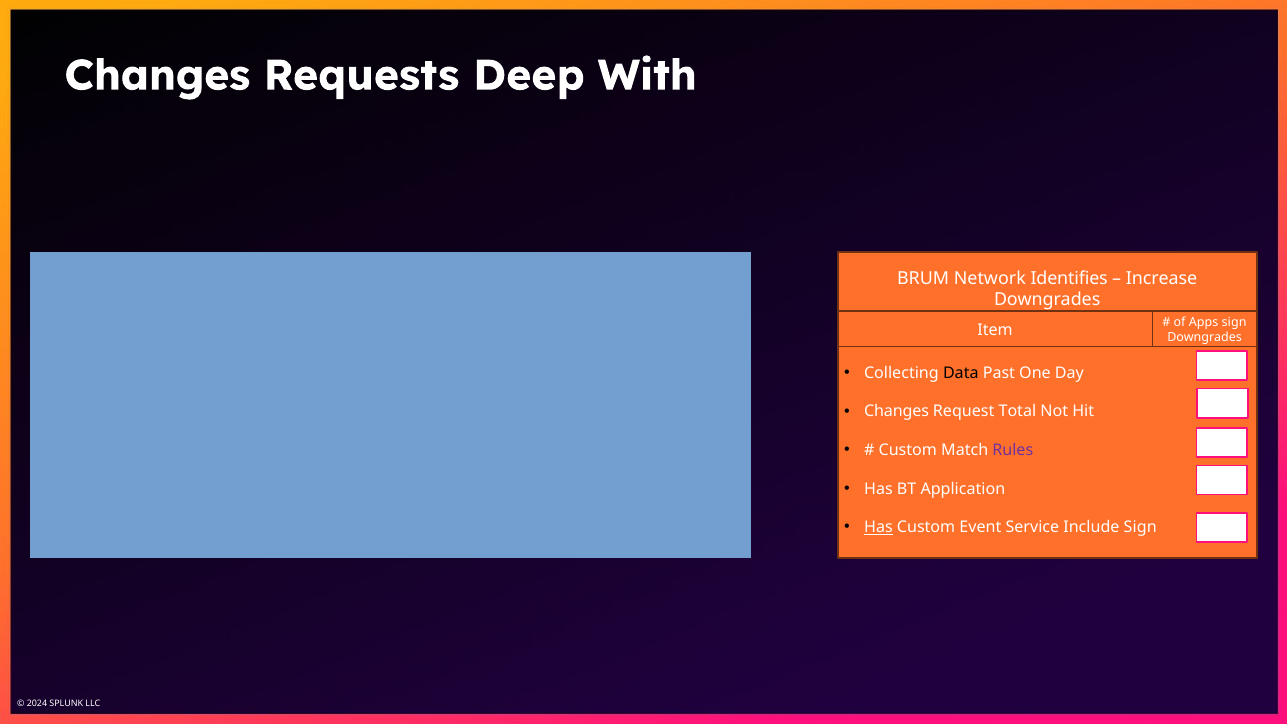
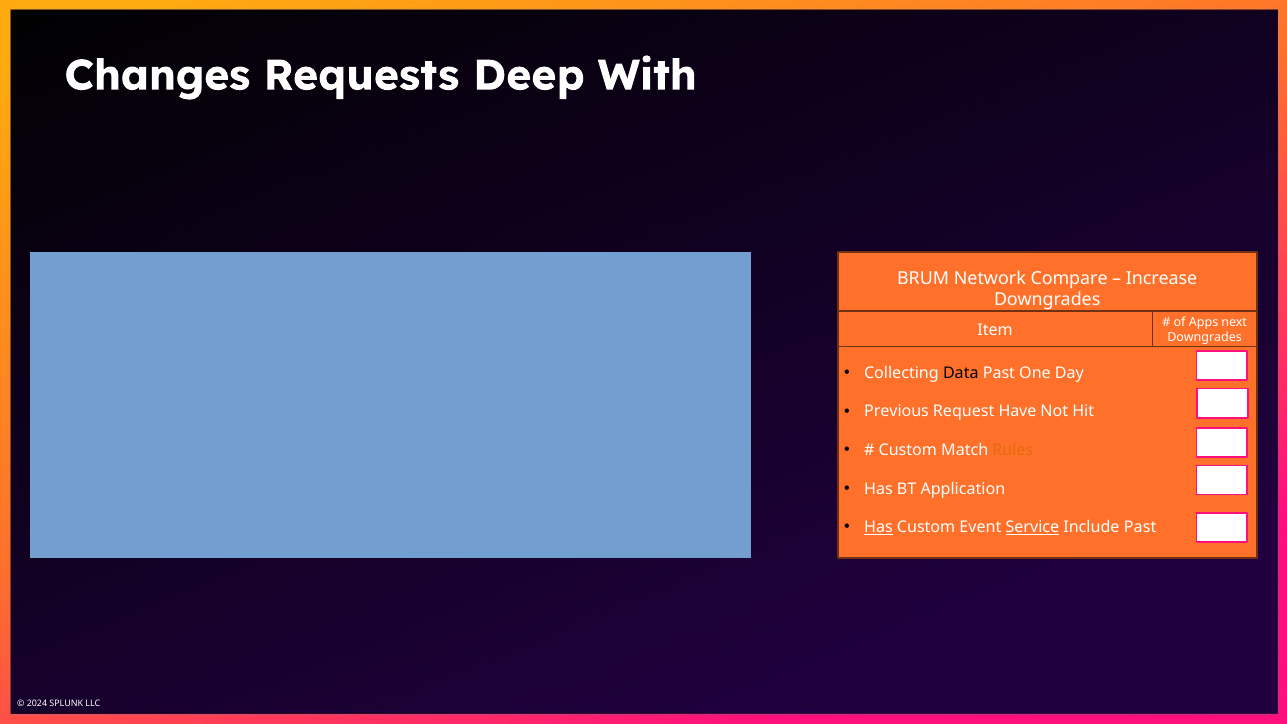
Identifies: Identifies -> Compare (1069, 279)
Apps sign: sign -> next (1234, 322)
Changes: Changes -> Previous (897, 412)
Total: Total -> Have (1017, 412)
Rules colour: purple -> orange (1013, 450)
Service underline: none -> present (1032, 527)
Include Sign: Sign -> Past (1140, 527)
